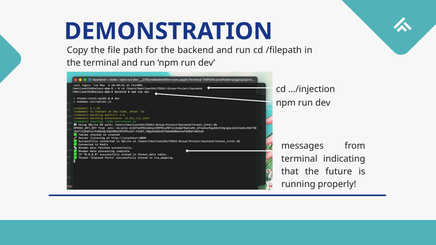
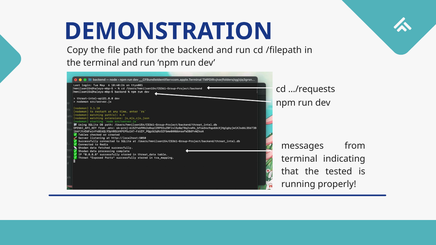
.../injection: .../injection -> .../requests (312, 89)
future: future -> tested (339, 172)
